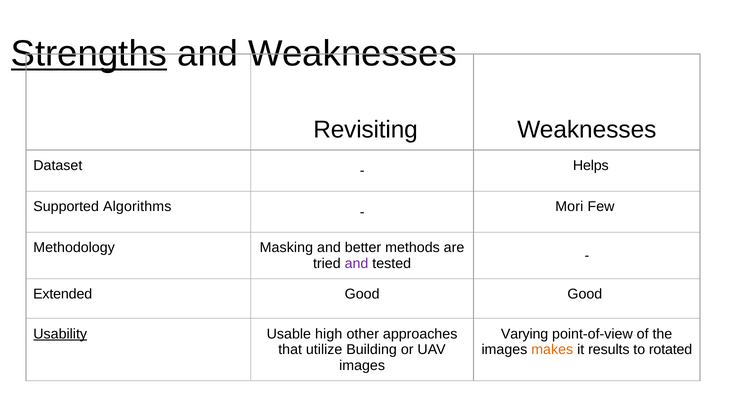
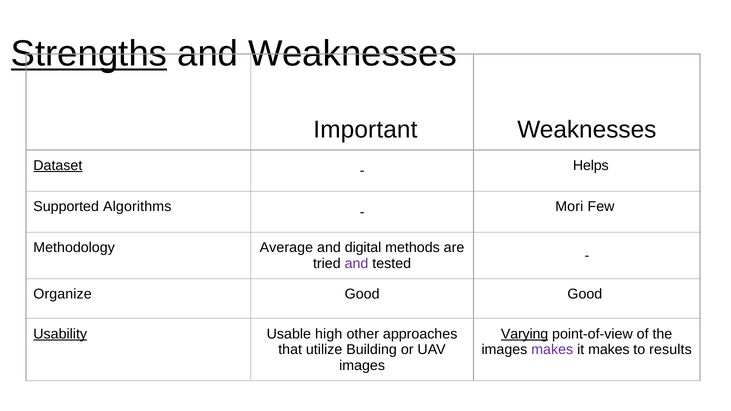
Revisiting: Revisiting -> Important (365, 130)
Dataset underline: none -> present (58, 166)
Masking: Masking -> Average (286, 248)
better: better -> digital (363, 248)
Extended: Extended -> Organize (63, 294)
Varying underline: none -> present (525, 334)
makes colour: orange -> purple (552, 350)
it results: results -> makes (609, 350)
rotated: rotated -> results (670, 350)
